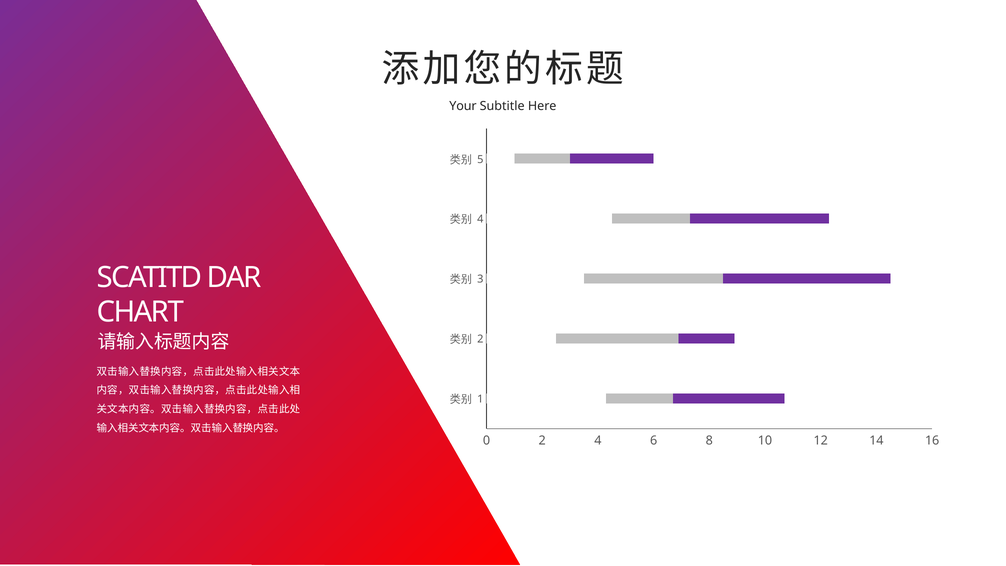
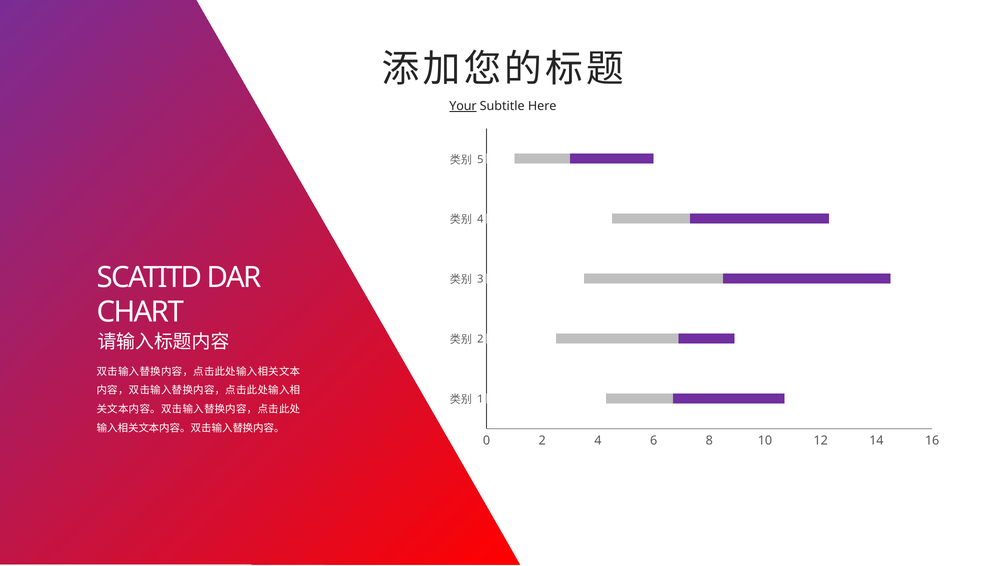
Your underline: none -> present (463, 106)
